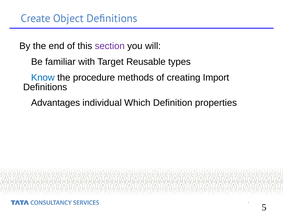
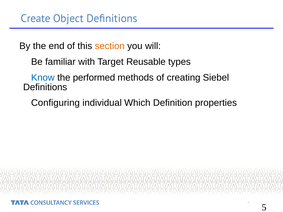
section colour: purple -> orange (110, 46)
procedure: procedure -> performed (94, 78)
Import: Import -> Siebel (216, 78)
Advantages: Advantages -> Configuring (55, 103)
